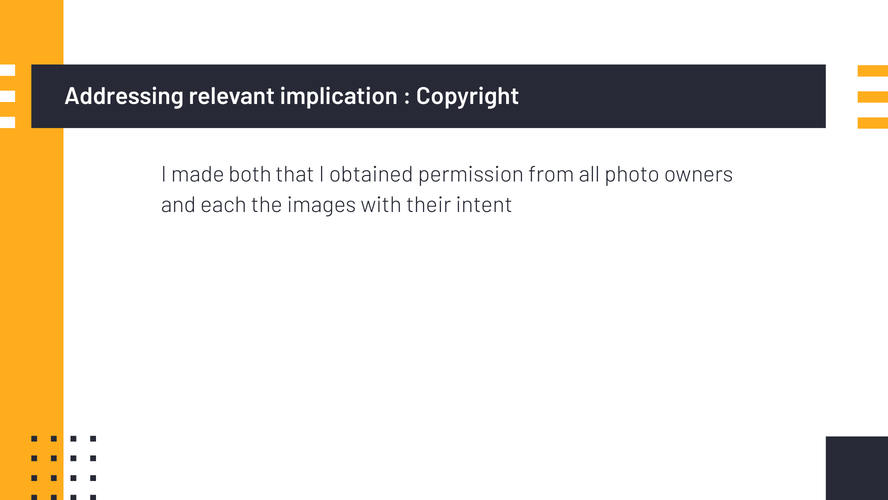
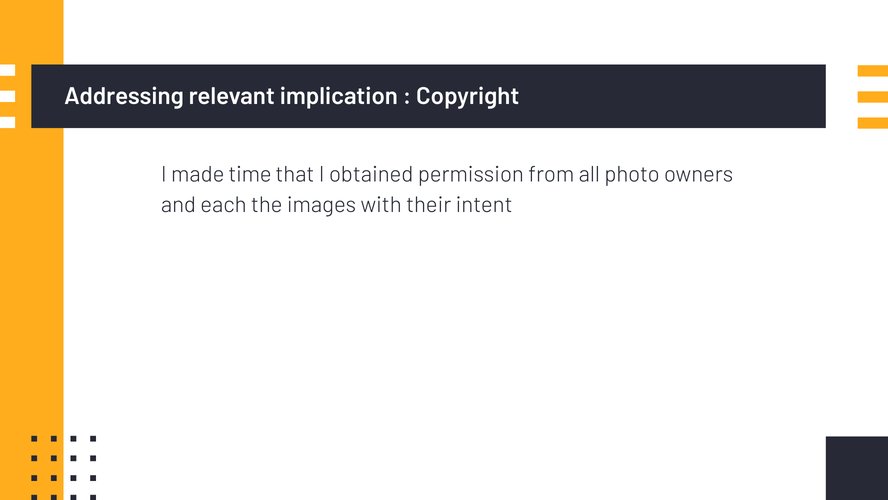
both: both -> time (250, 174)
